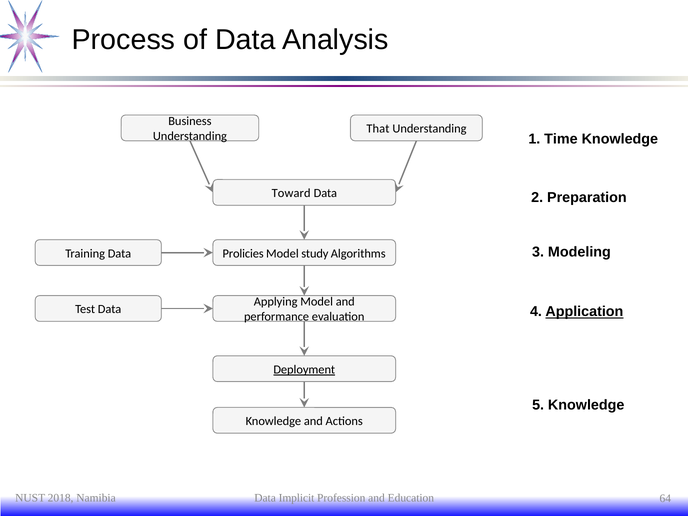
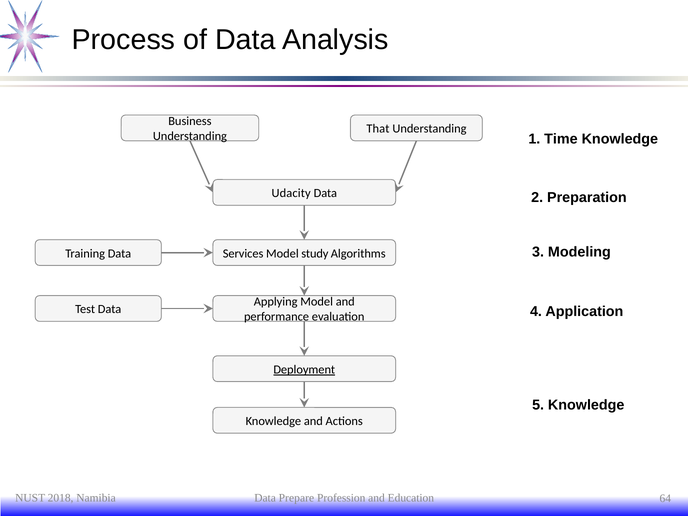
Toward: Toward -> Udacity (291, 193)
Prolicies: Prolicies -> Services (243, 253)
Application underline: present -> none (584, 312)
Implicit: Implicit -> Prepare (296, 498)
